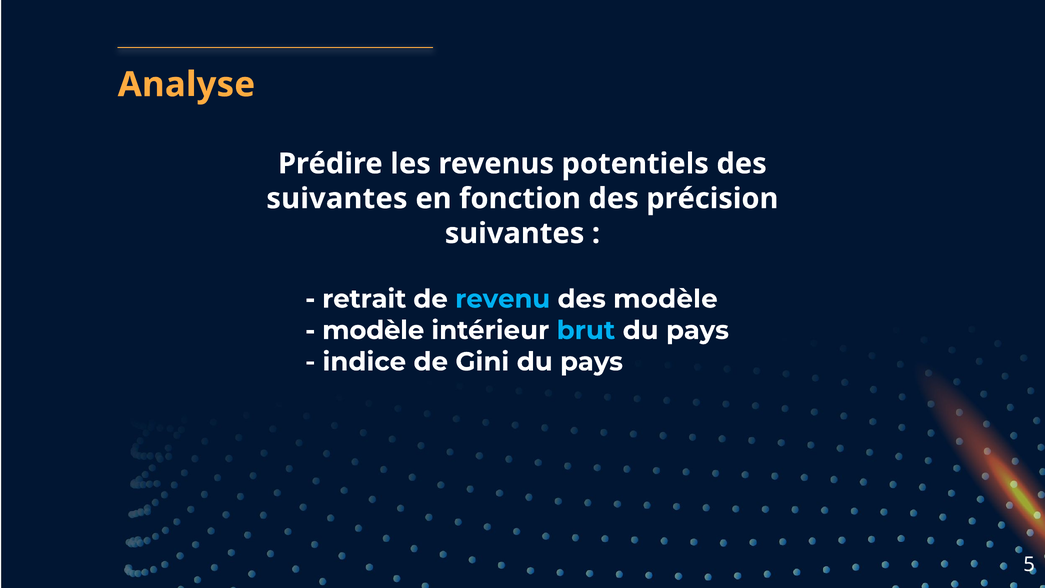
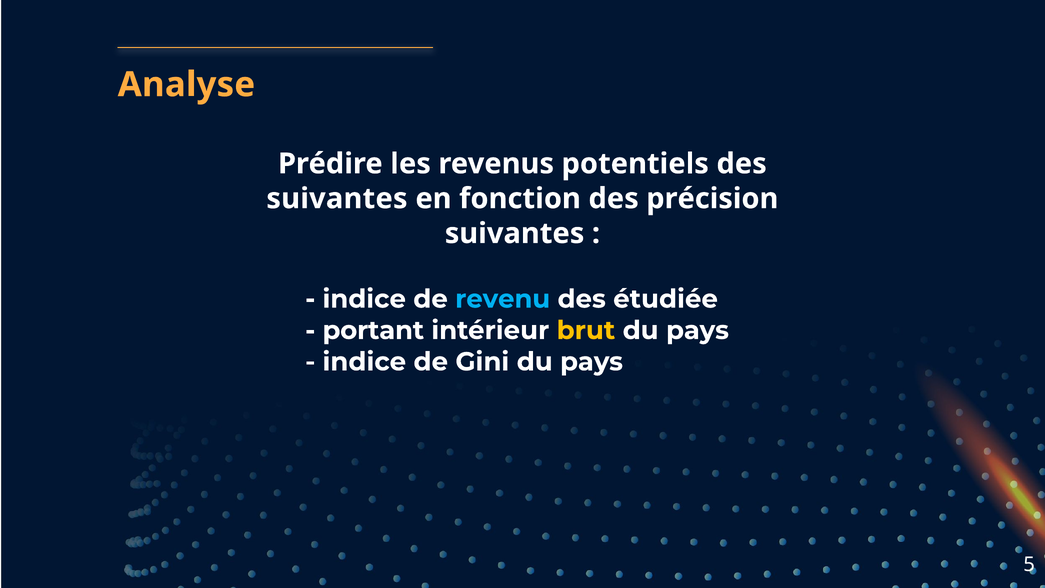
retrait: retrait -> indice (364, 299)
des modèle: modèle -> étudiée (666, 299)
modèle: modèle -> portant (373, 330)
brut colour: light blue -> yellow (586, 330)
